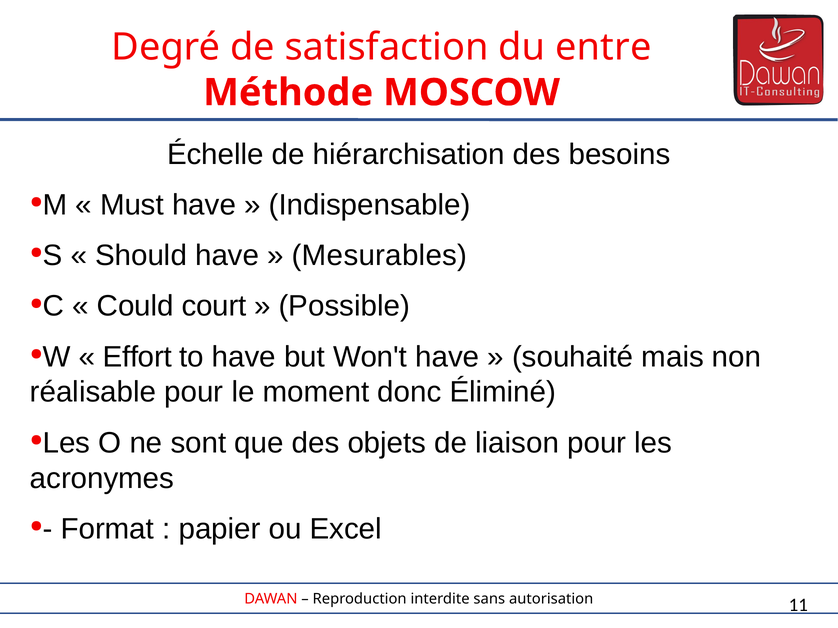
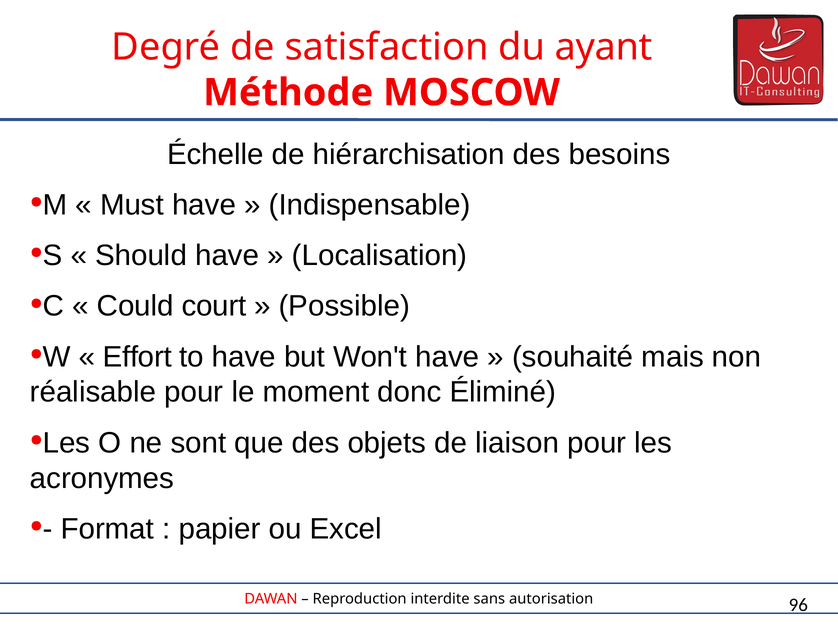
entre: entre -> ayant (604, 47)
Mesurables: Mesurables -> Localisation (380, 256)
11: 11 -> 96 (798, 605)
